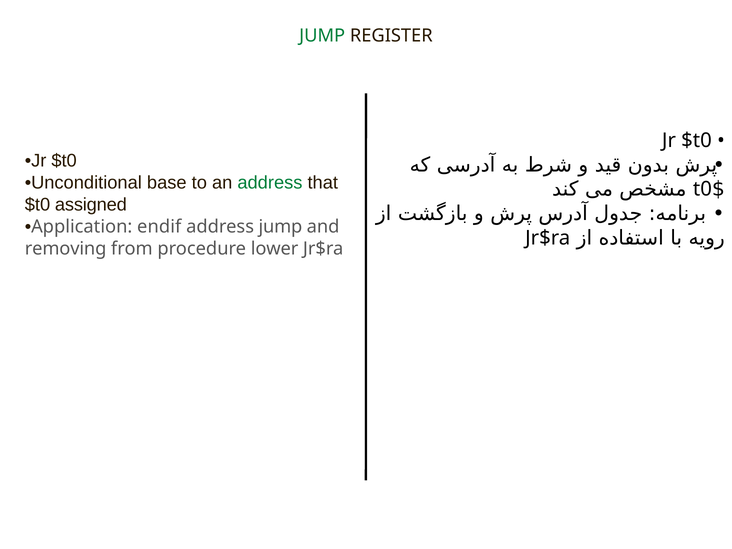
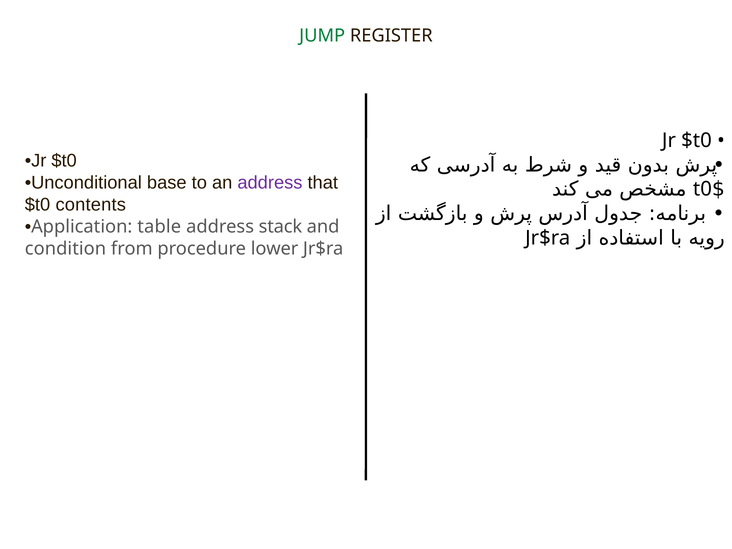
address colour: green -> purple (270, 183)
assigned: assigned -> contents (91, 205)
endif: endif -> table (159, 227)
address jump: jump -> stack (280, 227)
removing: removing -> condition (65, 249)
